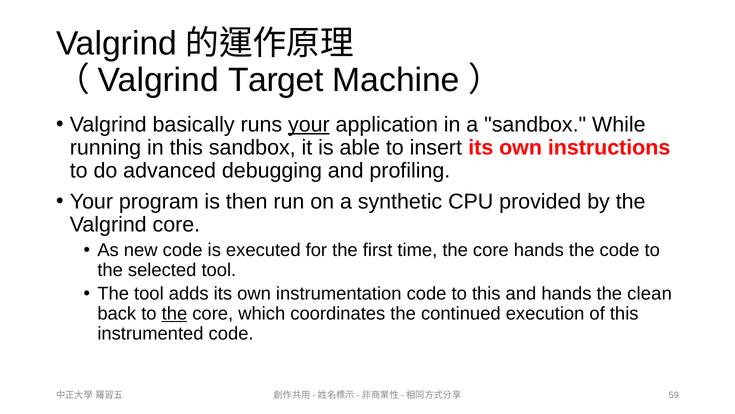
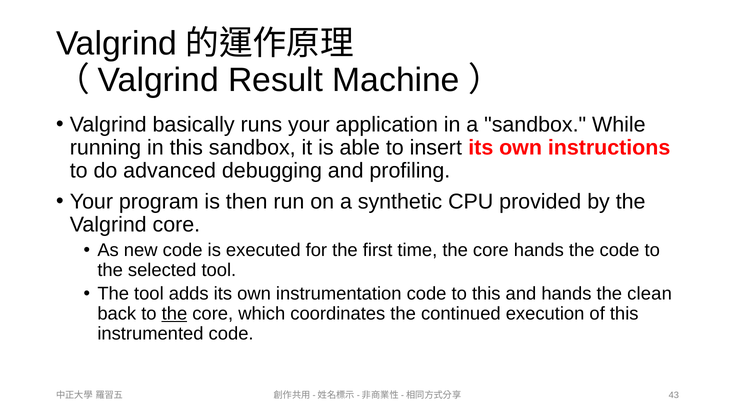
Target: Target -> Result (276, 80)
your underline: present -> none (309, 124)
59: 59 -> 43 (674, 395)
